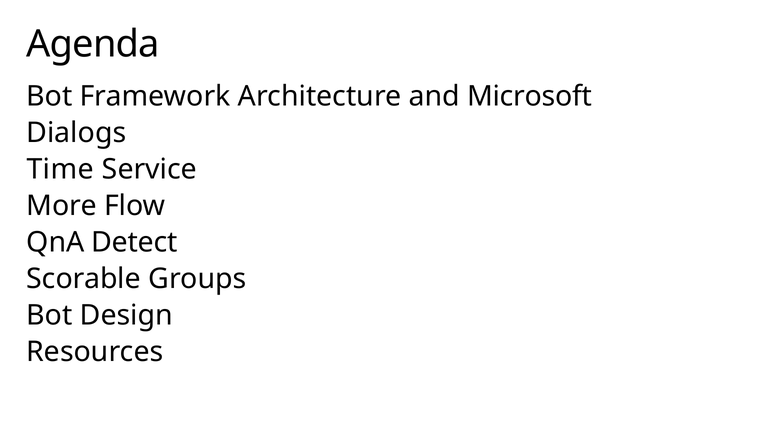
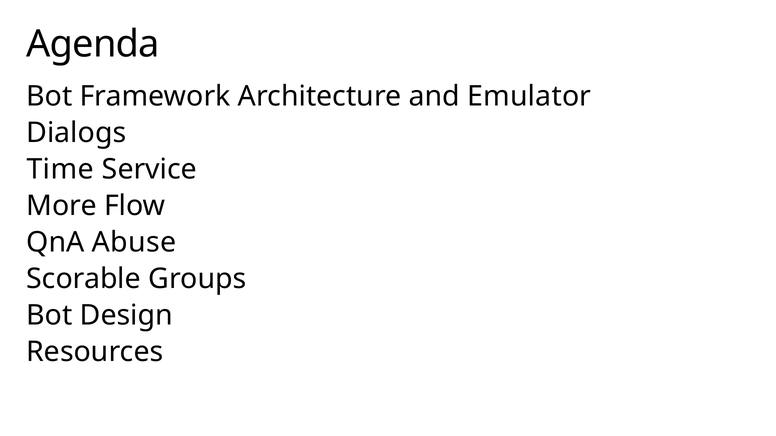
Microsoft: Microsoft -> Emulator (529, 97)
Detect: Detect -> Abuse (134, 243)
